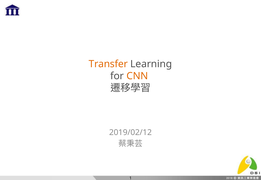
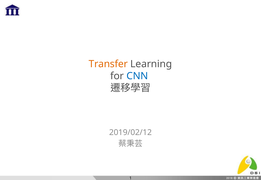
CNN colour: orange -> blue (137, 76)
